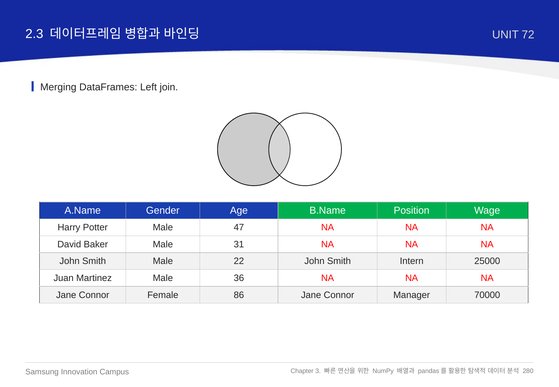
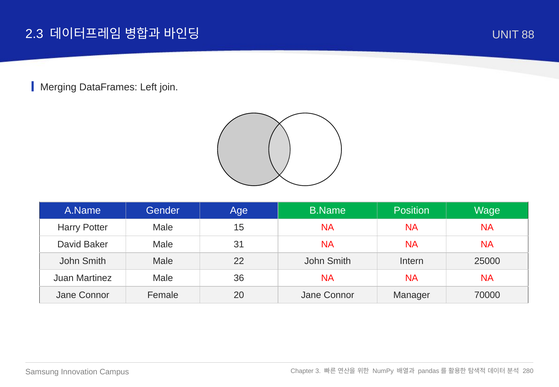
72: 72 -> 88 (528, 35)
47: 47 -> 15 (239, 228)
86: 86 -> 20 (239, 295)
